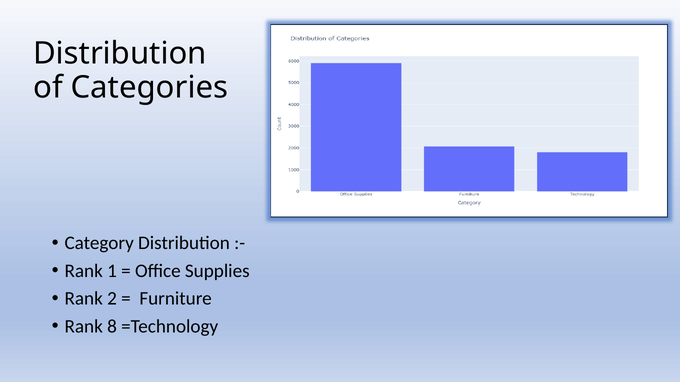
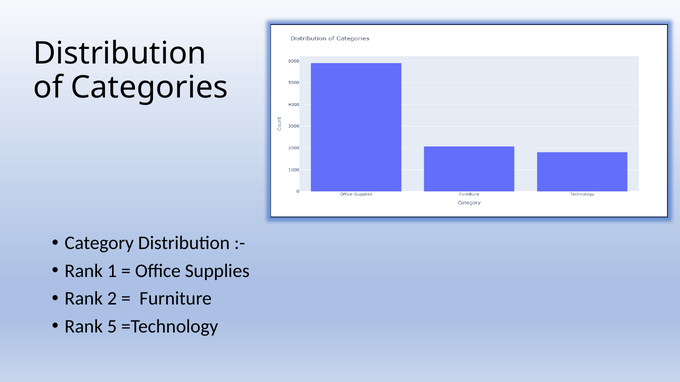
8: 8 -> 5 (112, 327)
